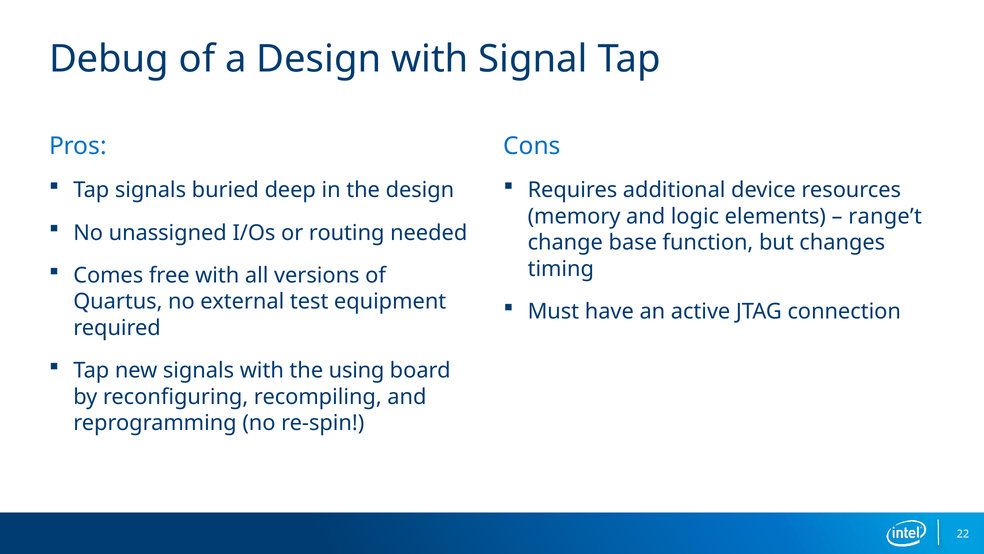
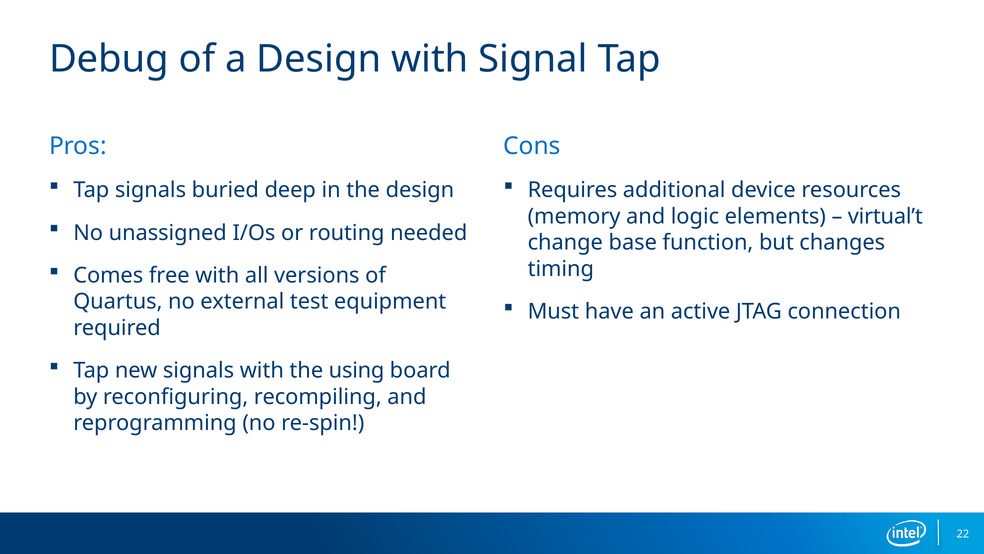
range’t: range’t -> virtual’t (885, 216)
